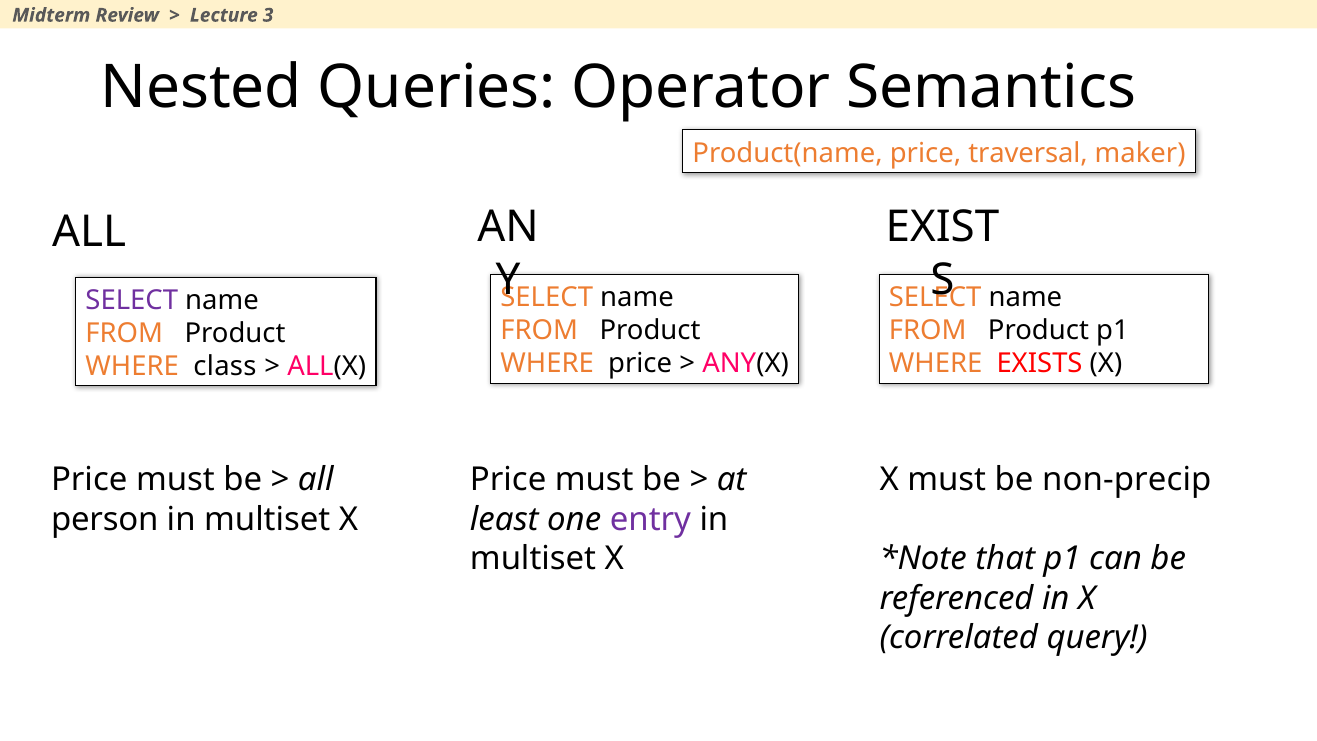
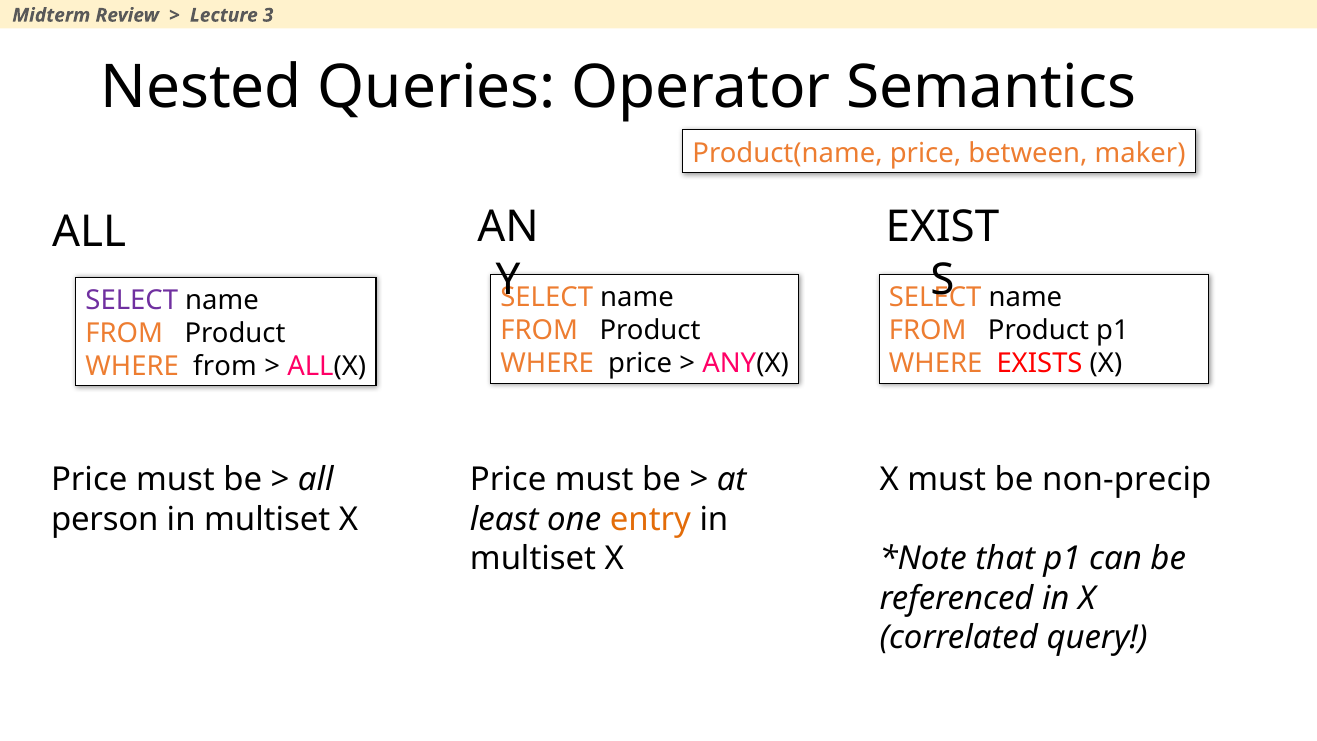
traversal: traversal -> between (1028, 153)
WHERE class: class -> from (225, 366)
entry colour: purple -> orange (650, 519)
